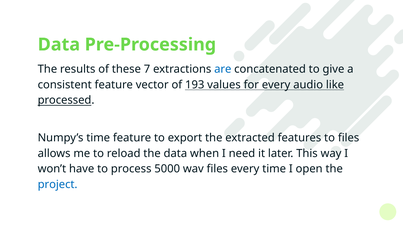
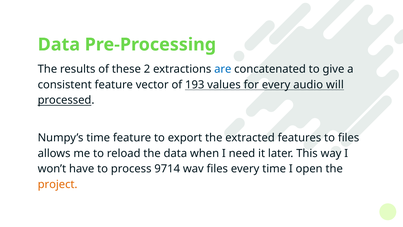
7: 7 -> 2 (147, 69)
like: like -> will (335, 85)
5000: 5000 -> 9714 (167, 169)
project colour: blue -> orange (58, 184)
